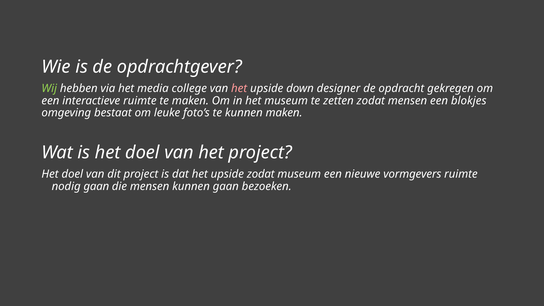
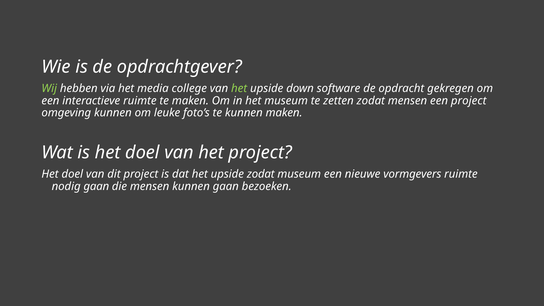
het colour: pink -> light green (239, 88)
designer: designer -> software (339, 88)
een blokjes: blokjes -> project (469, 101)
omgeving bestaat: bestaat -> kunnen (113, 113)
